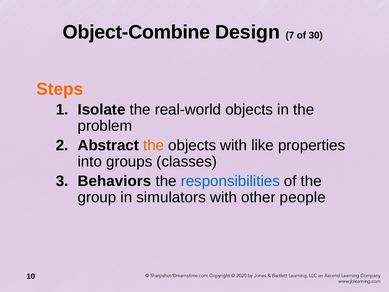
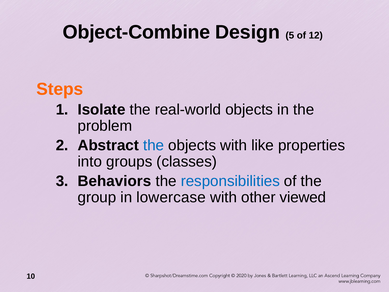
7: 7 -> 5 (290, 35)
30: 30 -> 12 (316, 35)
the colour: orange -> blue (154, 145)
simulators: simulators -> lowercase (171, 197)
people: people -> viewed (303, 197)
